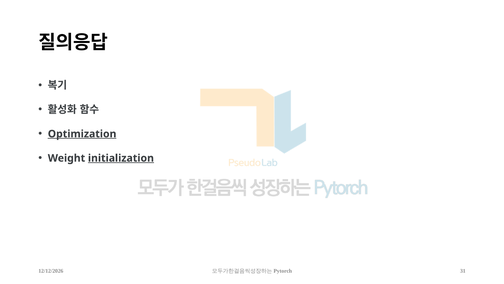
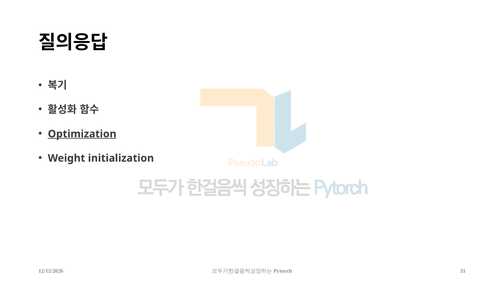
initialization underline: present -> none (121, 158)
